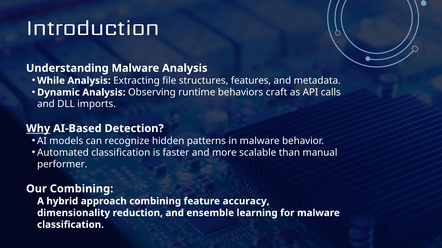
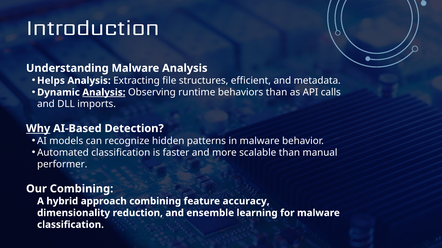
While: While -> Helps (51, 81)
features: features -> efficient (251, 81)
Analysis underline: none -> present (104, 93)
behaviors craft: craft -> than (277, 93)
